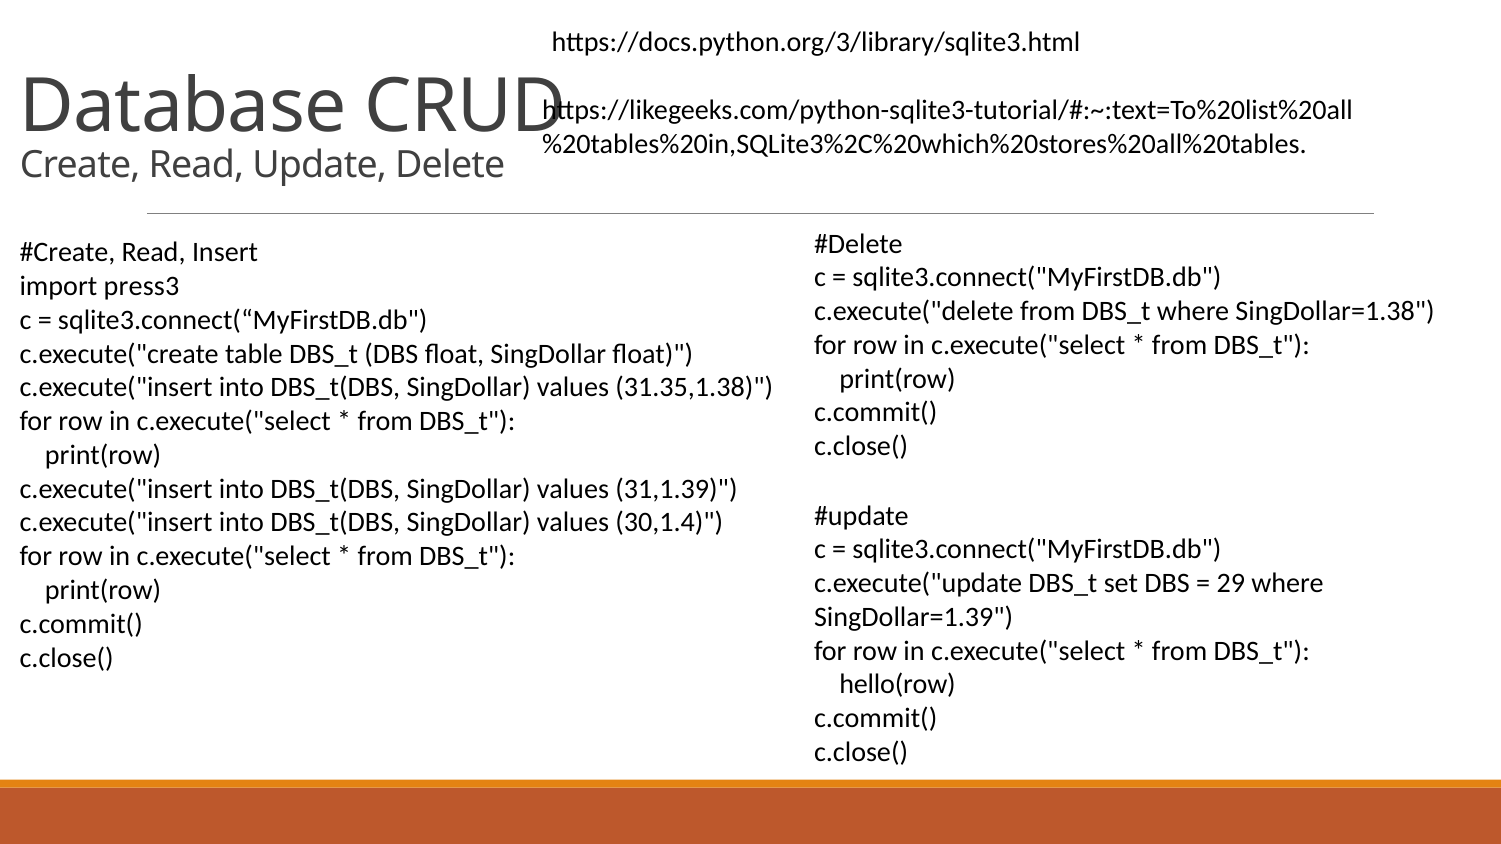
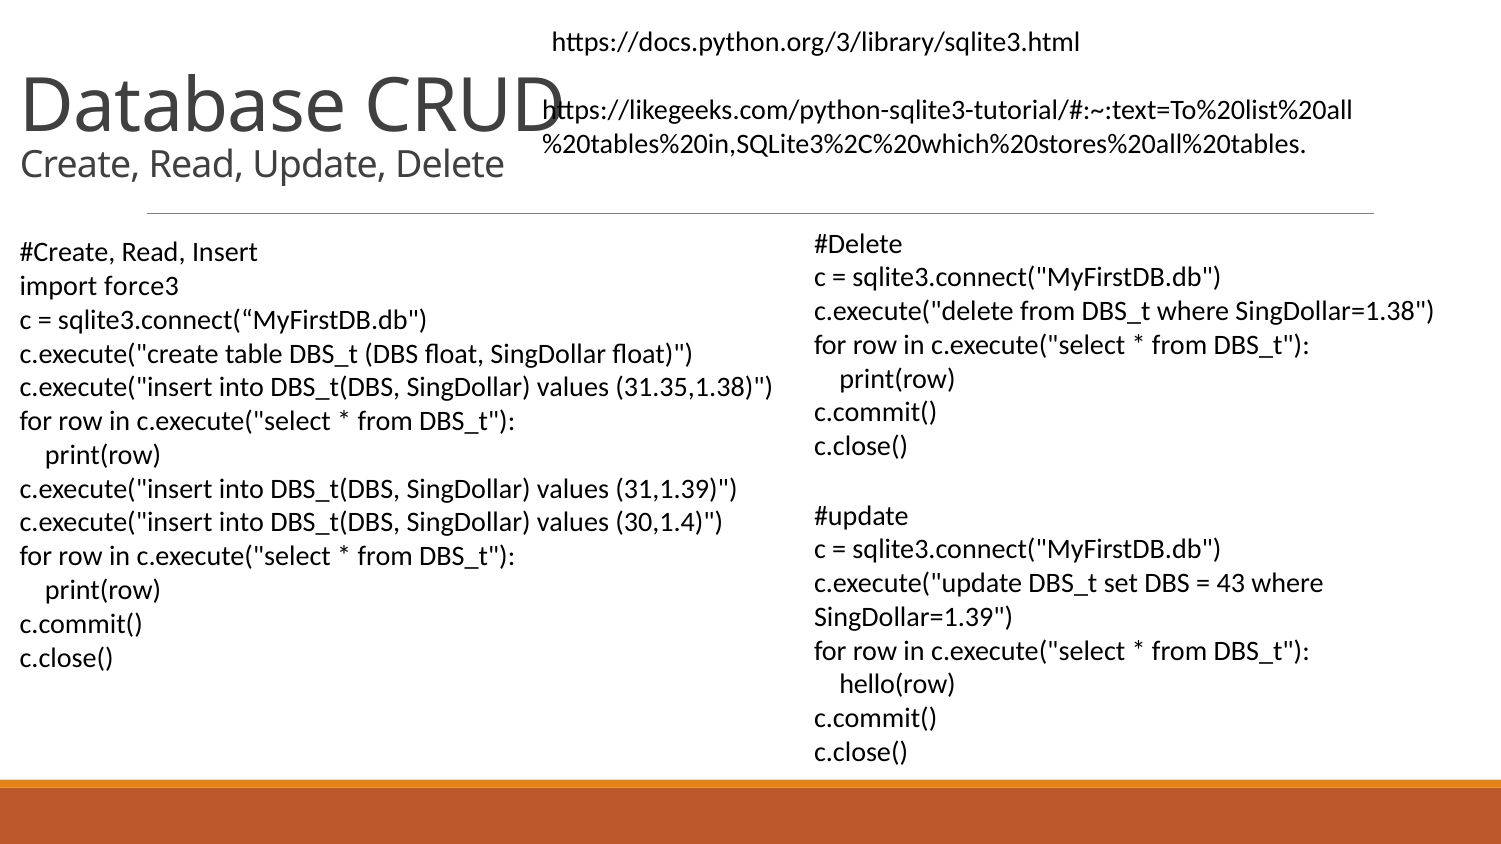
press3: press3 -> force3 (141, 286)
29: 29 -> 43 (1231, 584)
